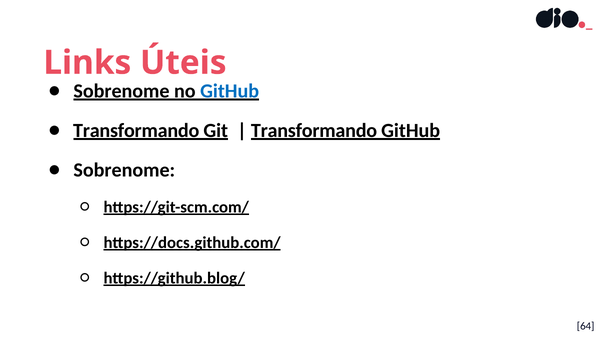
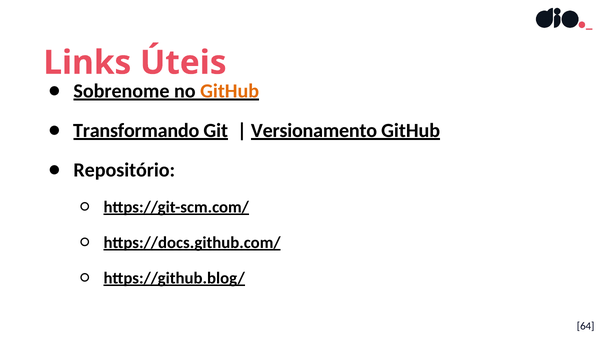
GitHub colour: blue -> orange (230, 91)
Transformando: Transformando -> Versionamento (314, 131)
Sobrenome: Sobrenome -> Repositório (124, 170)
